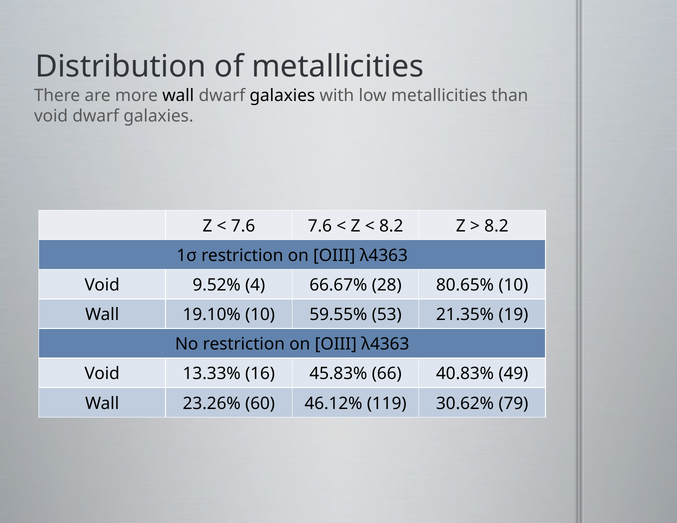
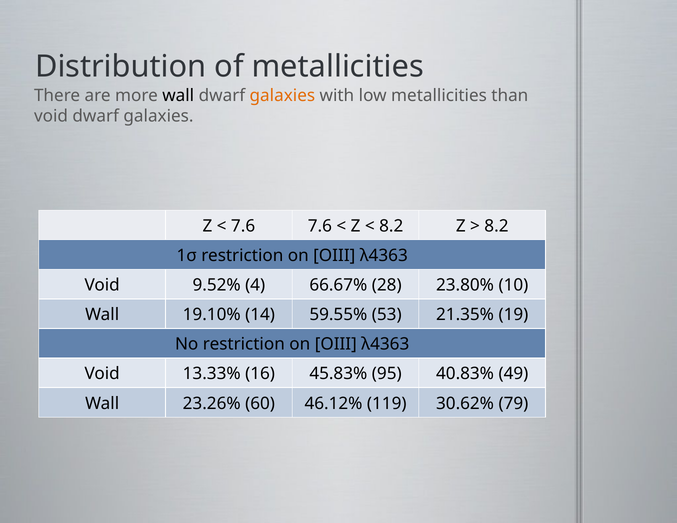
galaxies colour: black -> orange (282, 96)
80.65%: 80.65% -> 23.80% (465, 285)
19.10% 10: 10 -> 14 (260, 315)
66: 66 -> 95 (387, 374)
